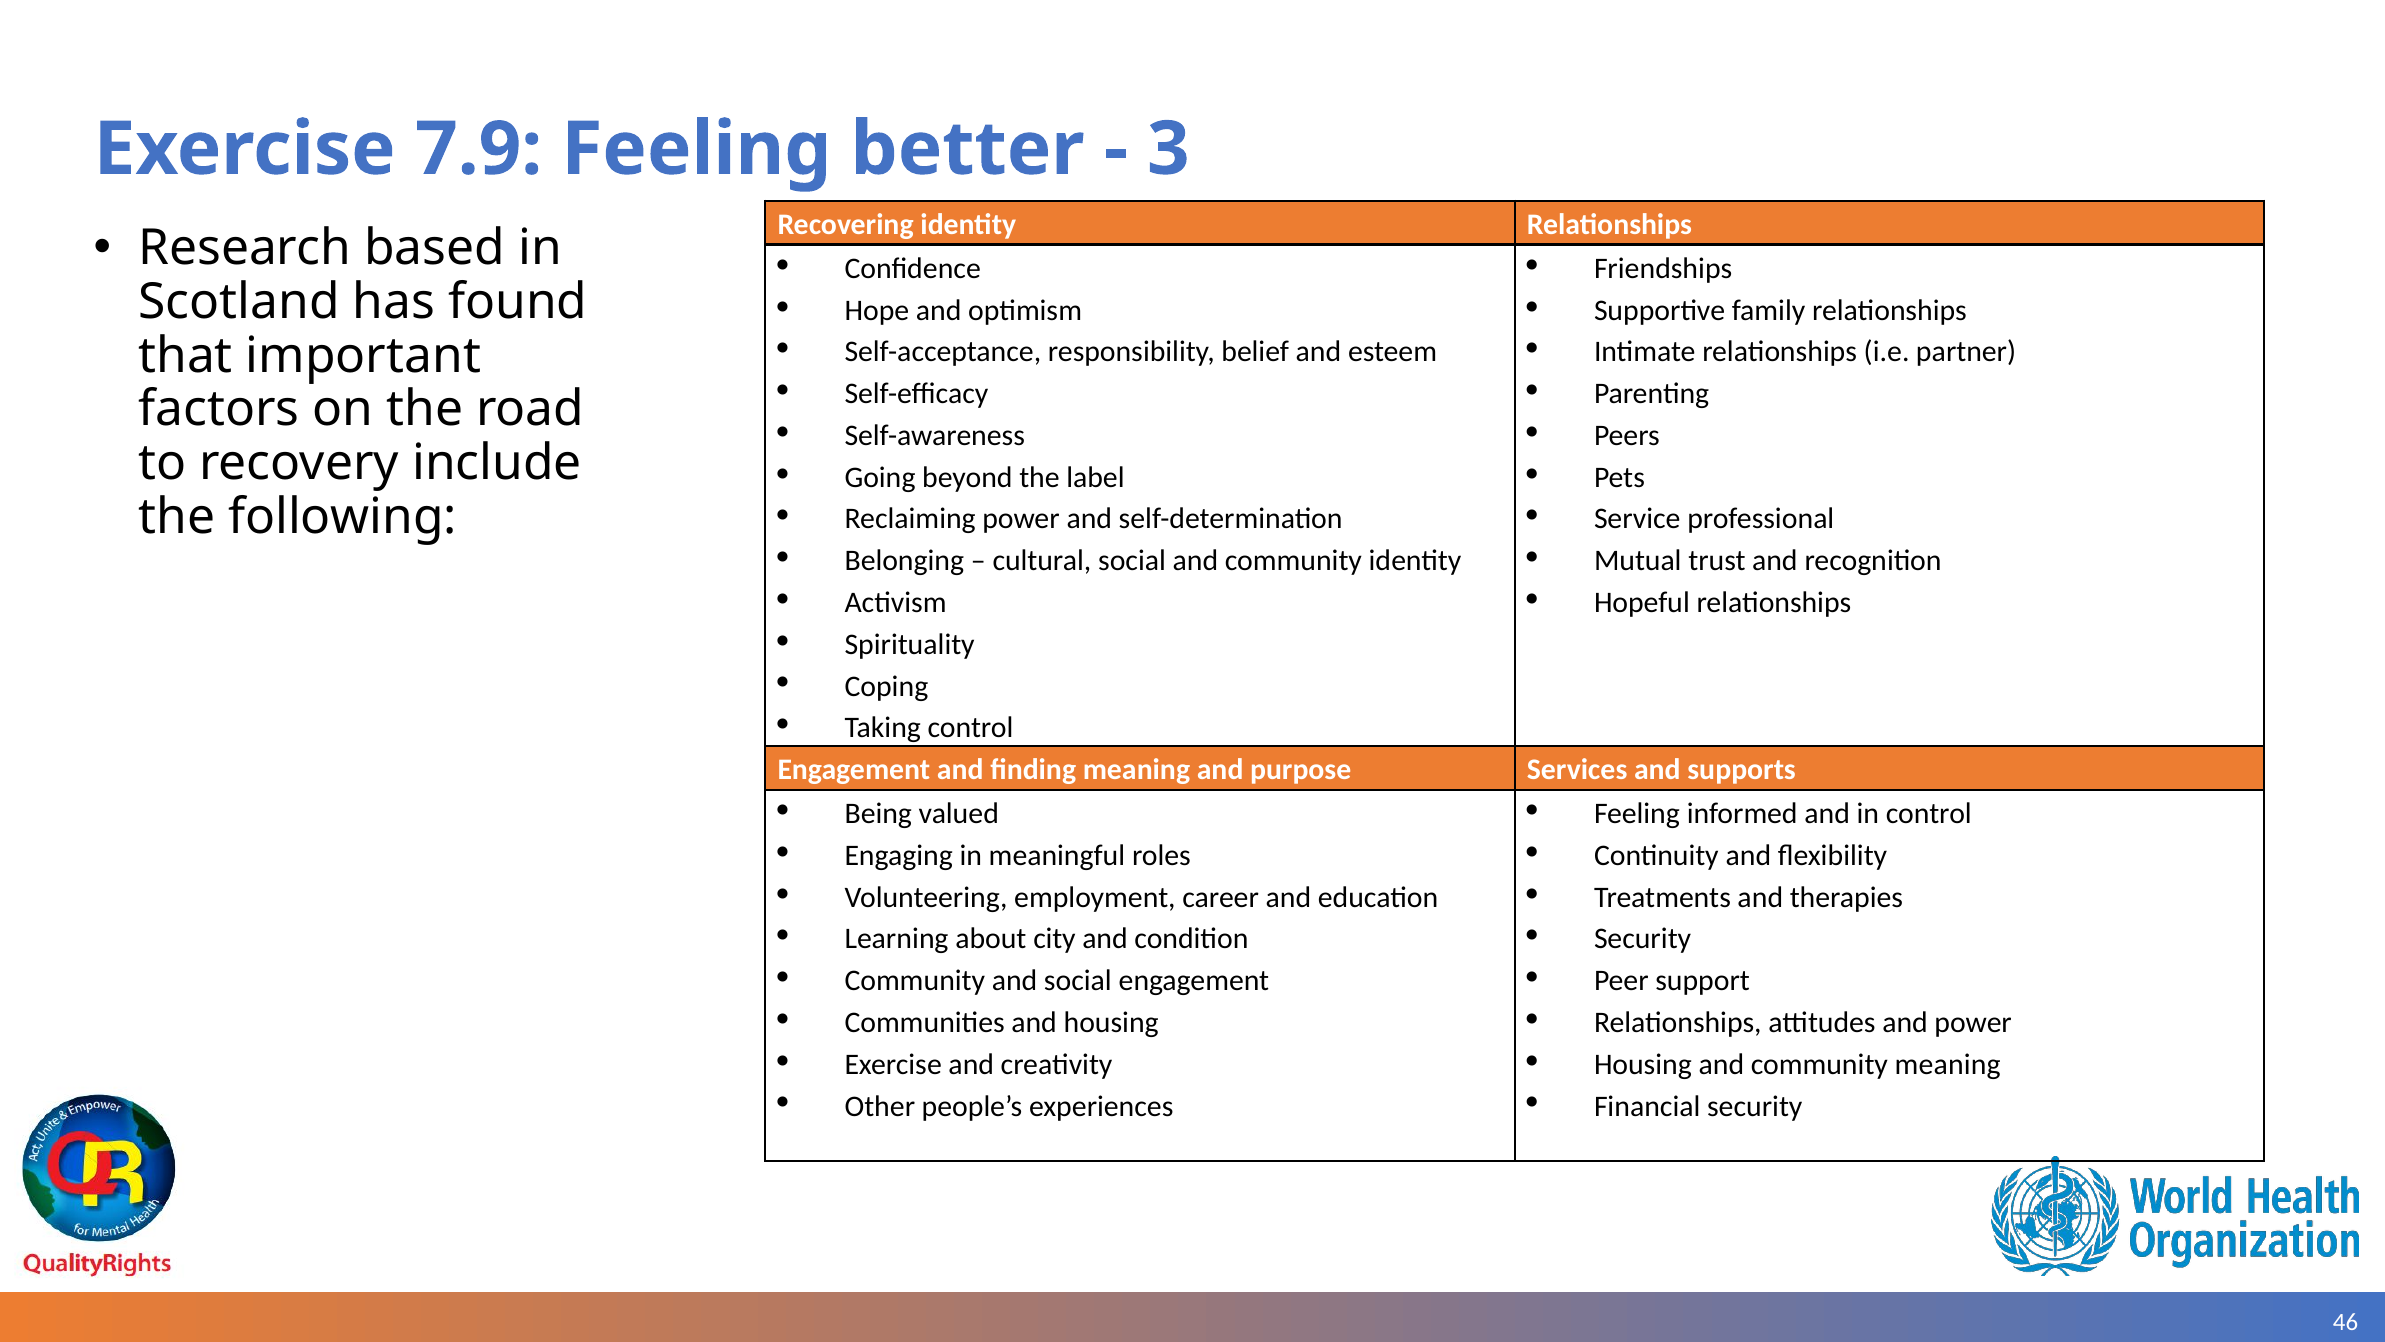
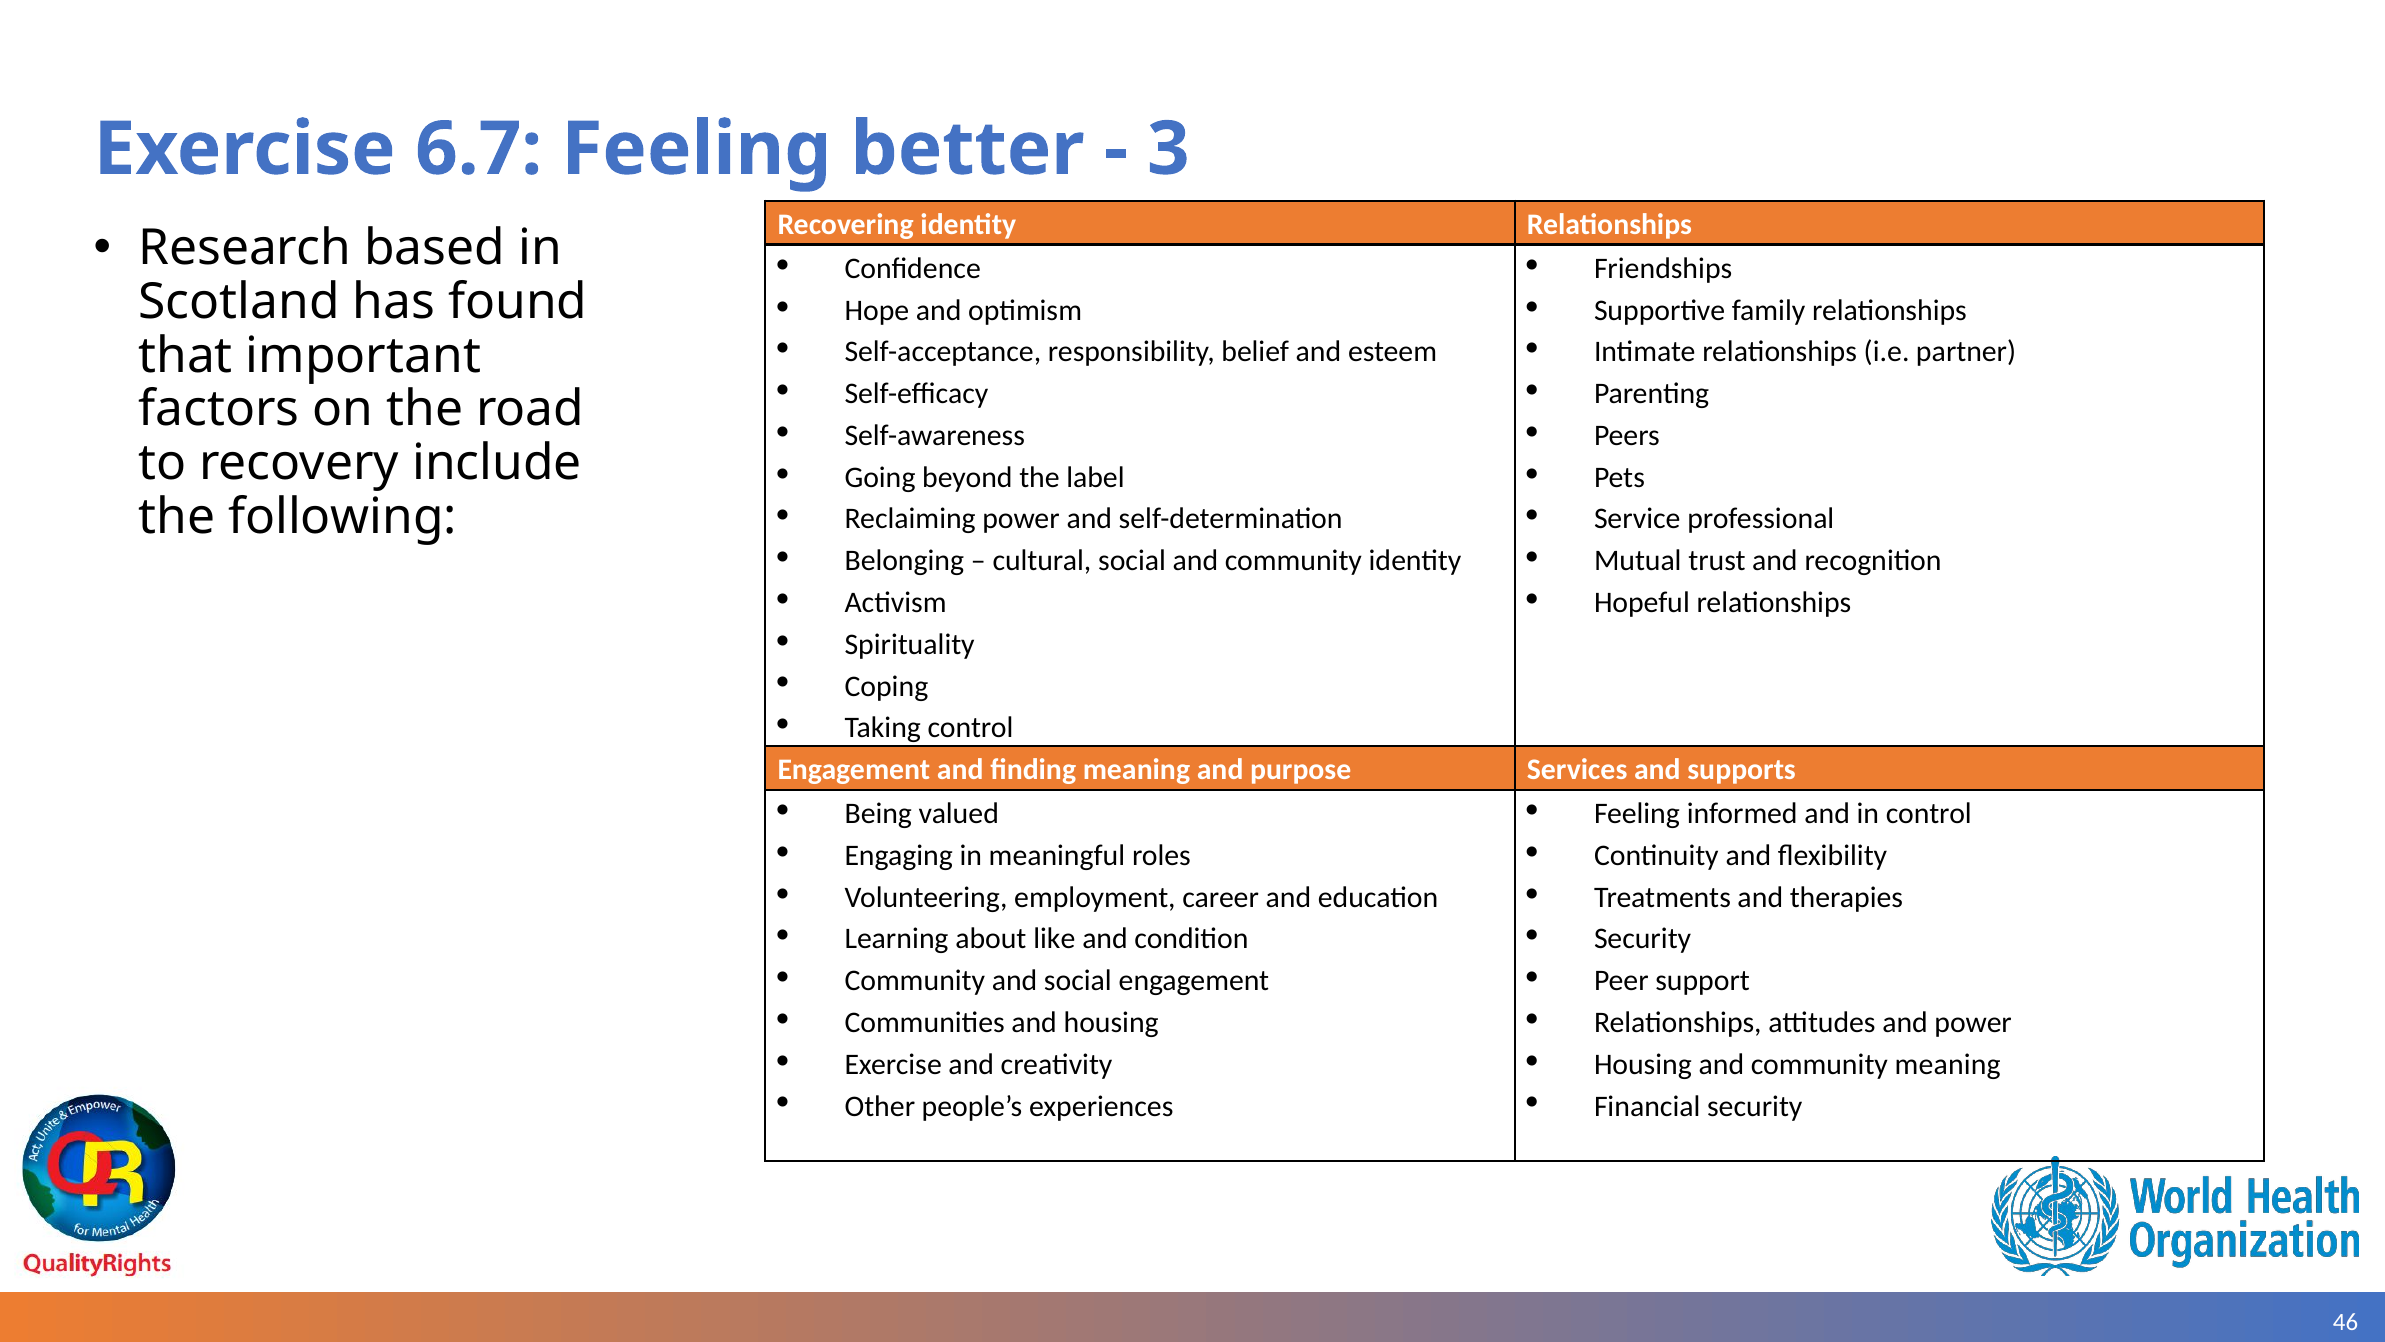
7.9: 7.9 -> 6.7 (479, 149)
city: city -> like (1054, 939)
